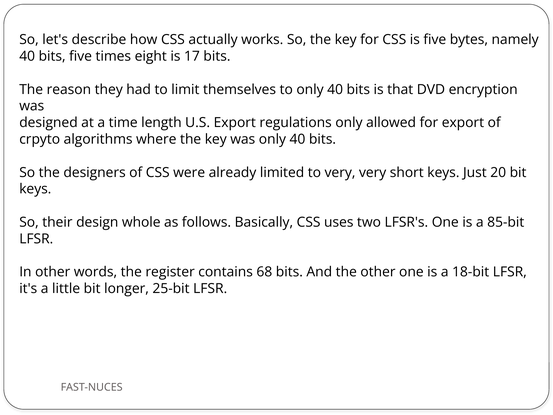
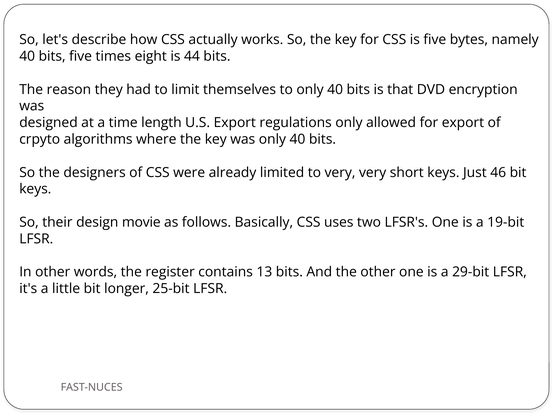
17: 17 -> 44 (192, 56)
20: 20 -> 46 (498, 172)
whole: whole -> movie (141, 222)
85-bit: 85-bit -> 19-bit (506, 222)
68: 68 -> 13 (264, 272)
18-bit: 18-bit -> 29-bit (471, 272)
